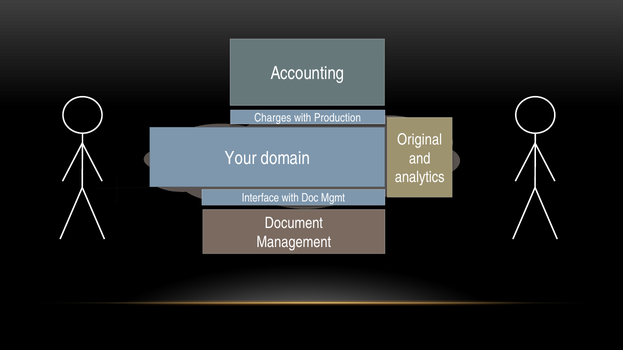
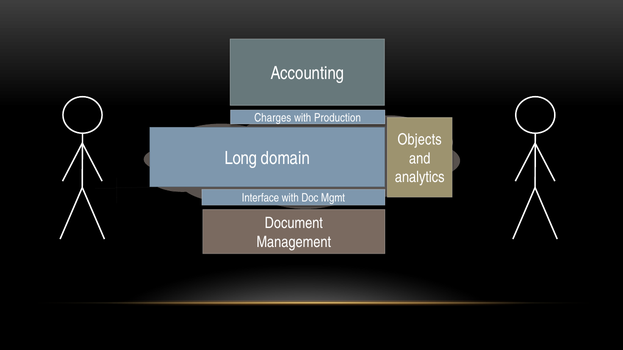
Original: Original -> Objects (420, 140)
Your: Your -> Long (241, 159)
